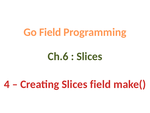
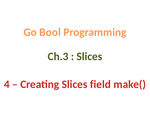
Go Field: Field -> Bool (50, 32)
Ch.6: Ch.6 -> Ch.3 (58, 56)
